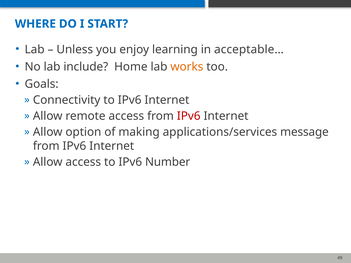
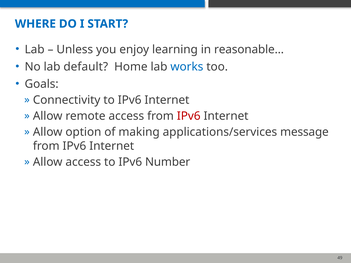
acceptable…: acceptable… -> reasonable… (249, 49)
include: include -> default (86, 67)
works colour: orange -> blue (187, 67)
